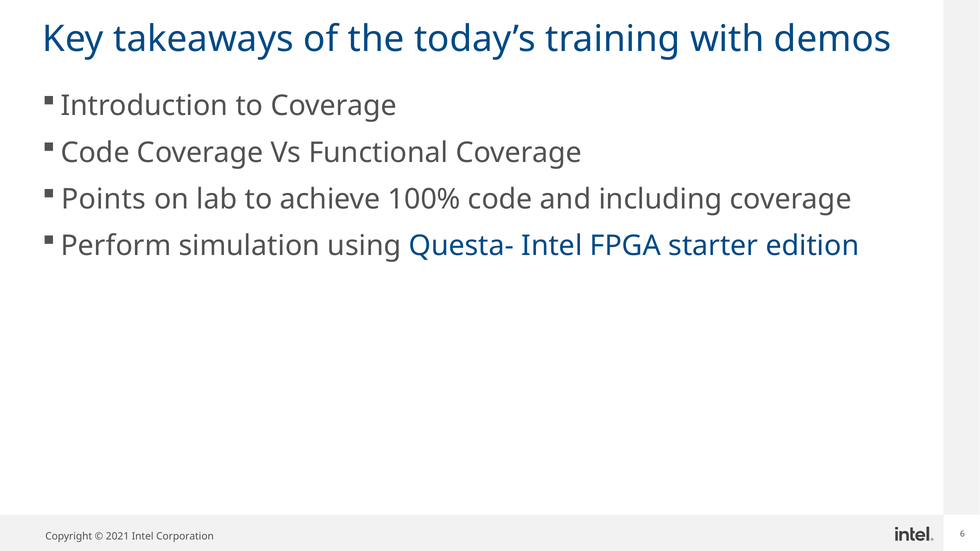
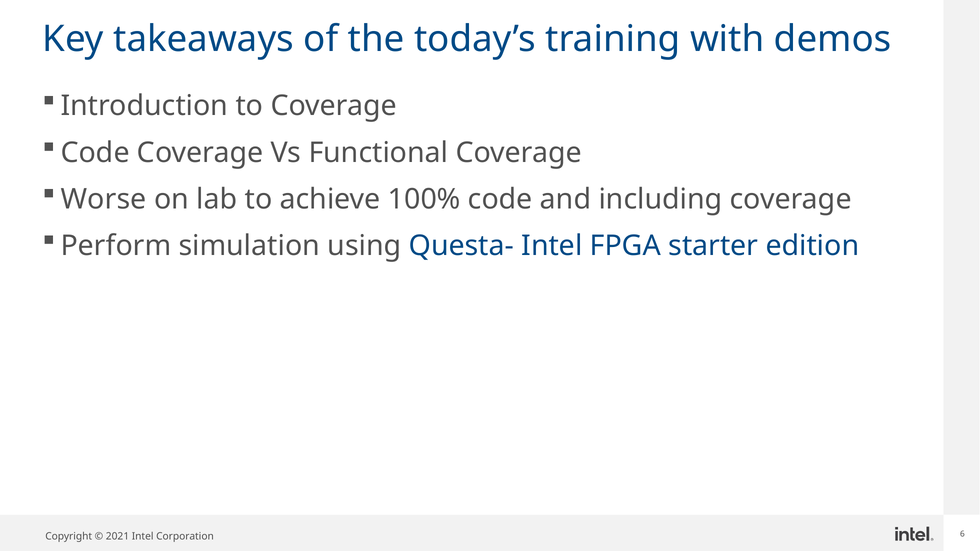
Points: Points -> Worse (104, 199)
